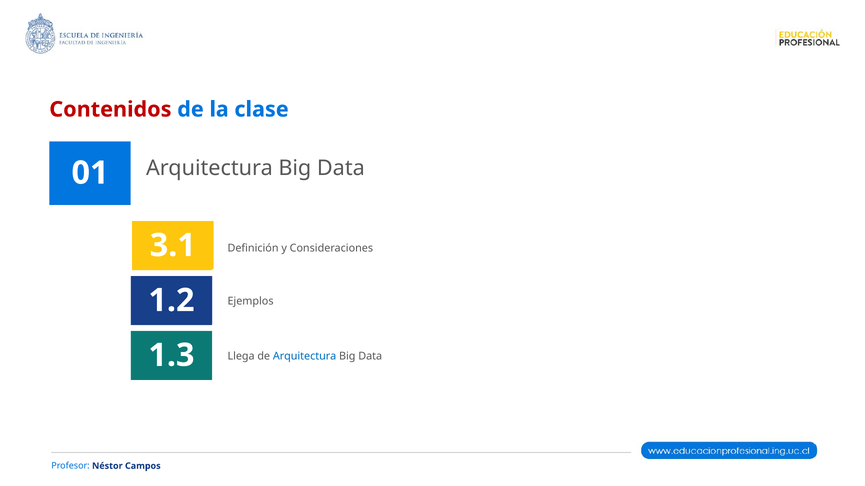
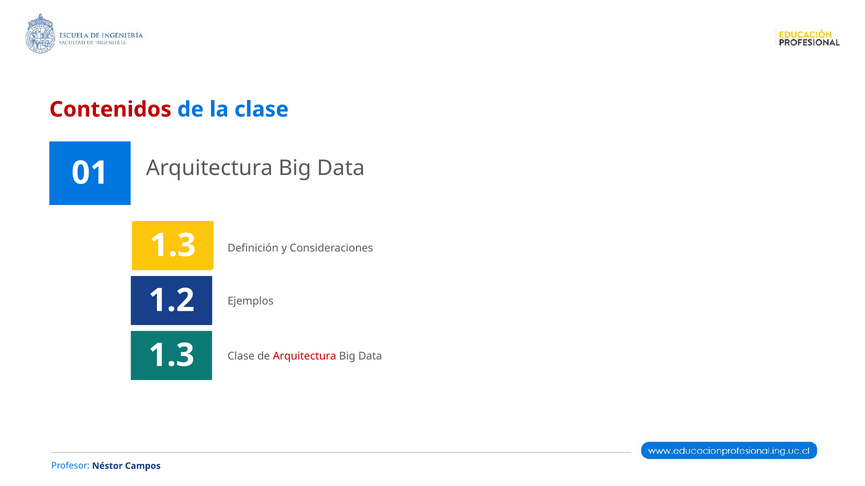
3.1: 3.1 -> 1.3 (173, 246)
1.3 Llega: Llega -> Clase (241, 356)
Arquitectura colour: blue -> red (305, 356)
